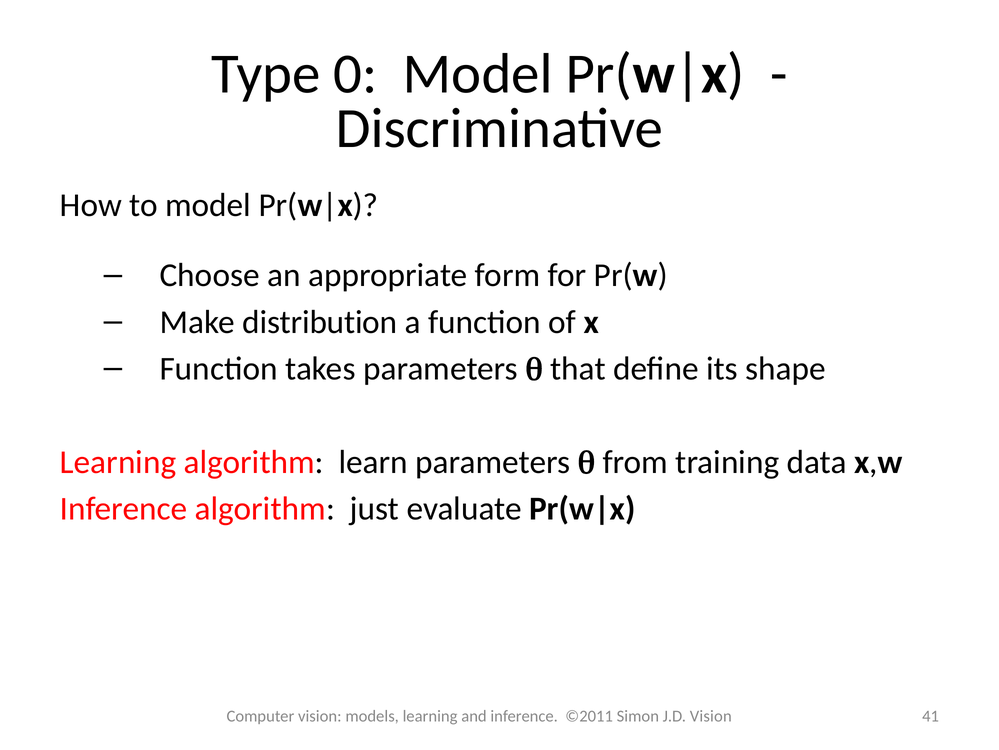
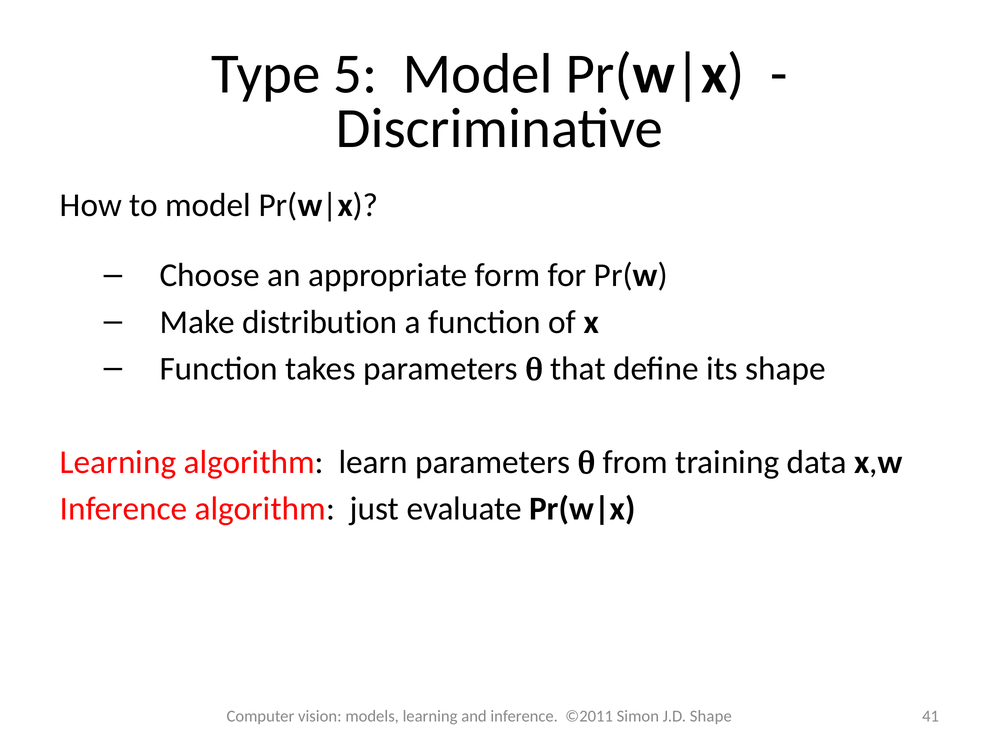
0: 0 -> 5 (355, 74)
J.D Vision: Vision -> Shape (711, 716)
